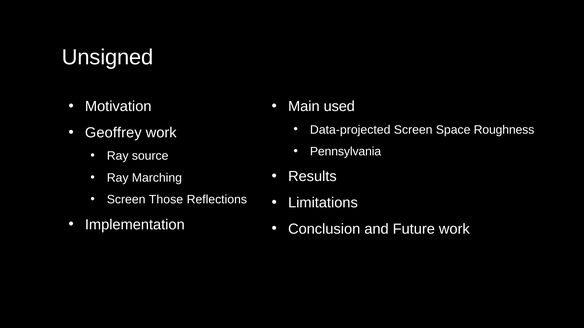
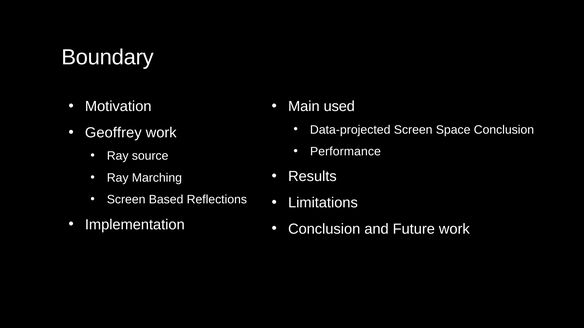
Unsigned: Unsigned -> Boundary (108, 57)
Space Roughness: Roughness -> Conclusion (504, 130)
Pennsylvania: Pennsylvania -> Performance (345, 152)
Those: Those -> Based (166, 200)
